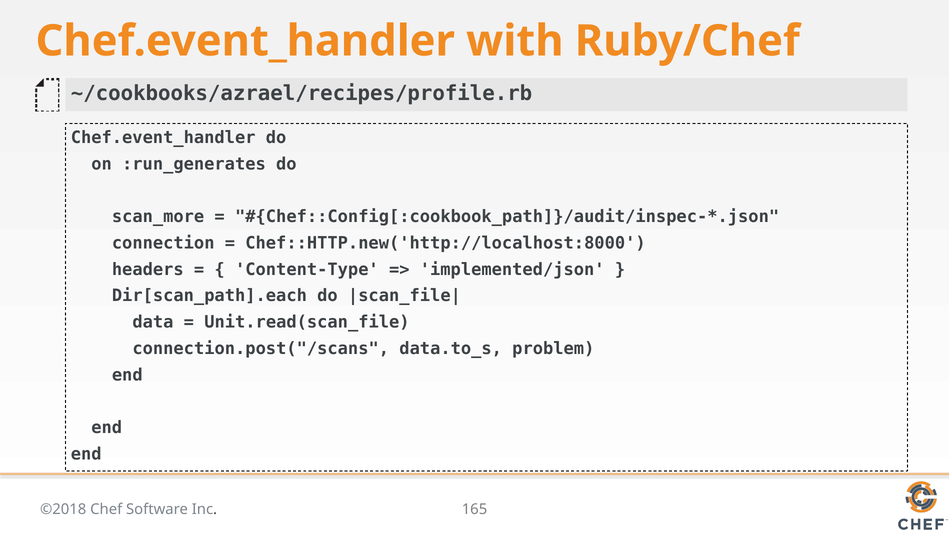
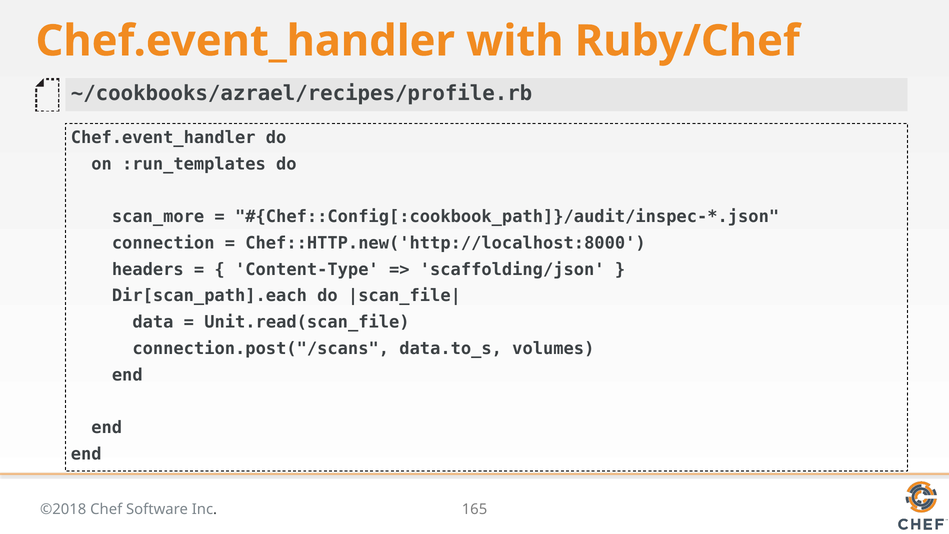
:run_generates: :run_generates -> :run_templates (194, 164)
implemented/json: implemented/json -> scaffolding/json (512, 269)
problem: problem -> volumes (553, 348)
